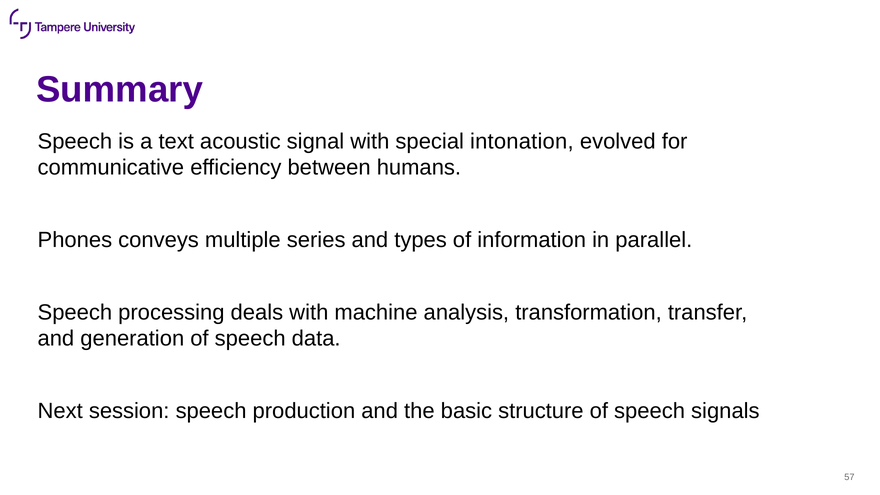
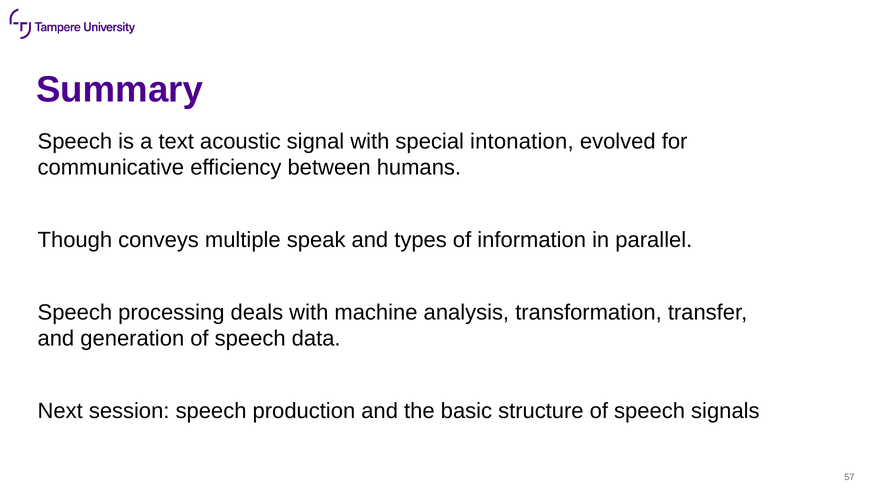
Phones: Phones -> Though (75, 240)
series: series -> speak (316, 240)
